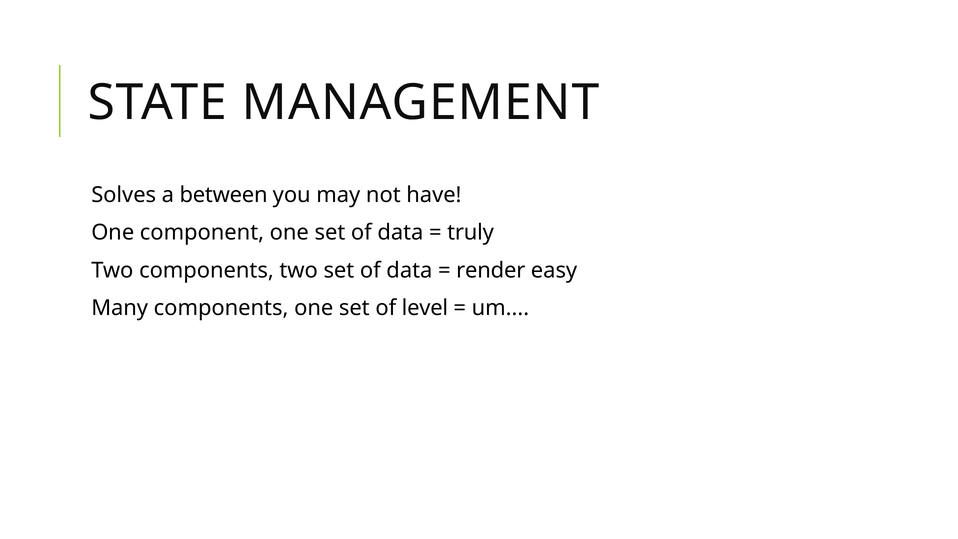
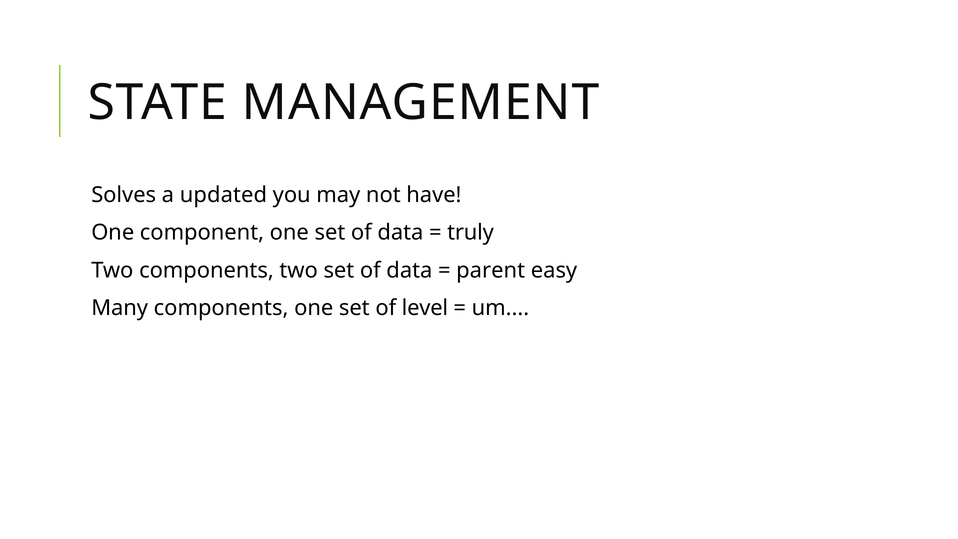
between: between -> updated (223, 195)
render: render -> parent (491, 270)
